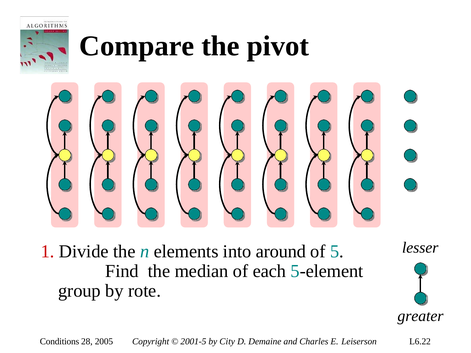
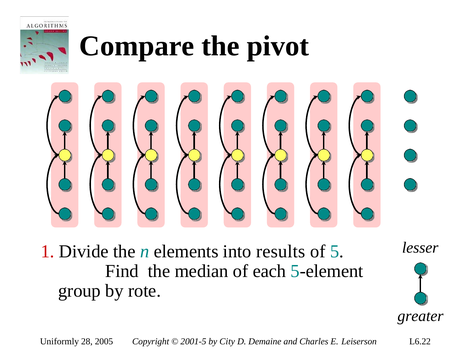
around: around -> results (281, 251)
Conditions: Conditions -> Uniformly (59, 342)
